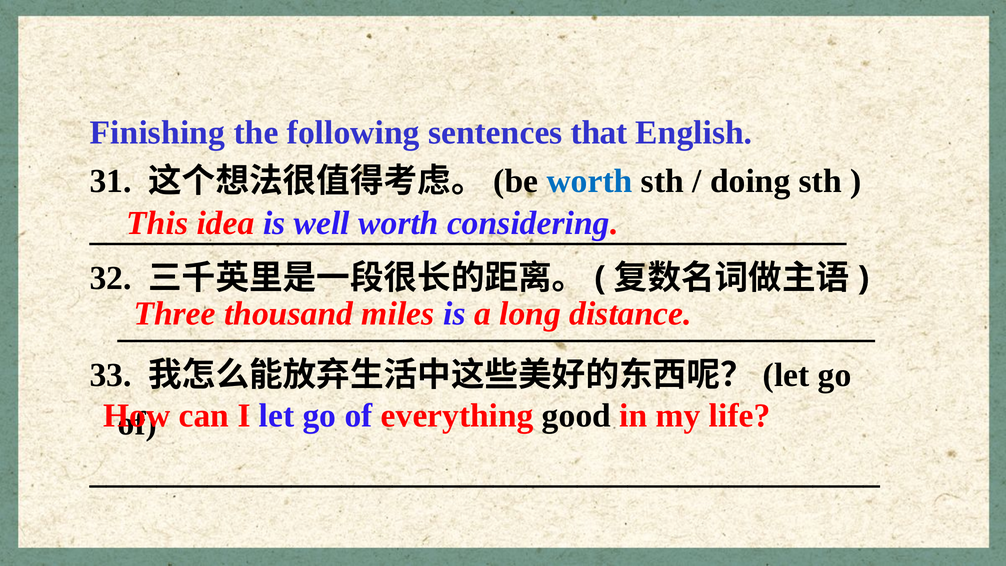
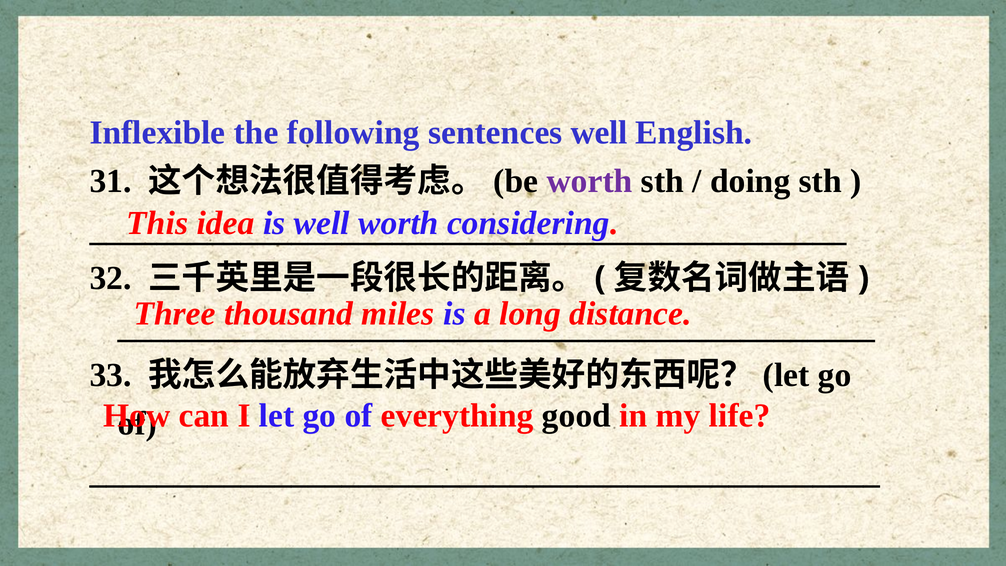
Finishing: Finishing -> Inflexible (157, 132)
sentences that: that -> well (599, 132)
worth colour: blue -> purple (589, 181)
